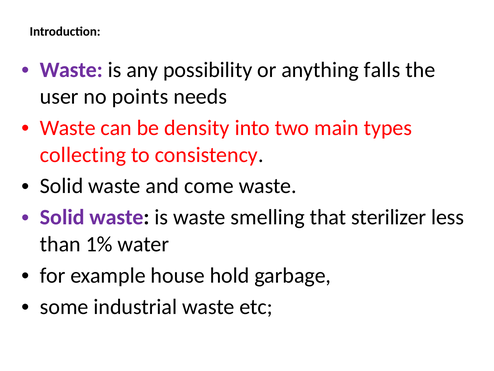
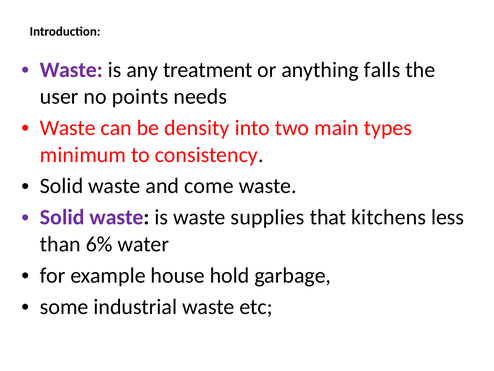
possibility: possibility -> treatment (208, 70)
collecting: collecting -> minimum (83, 155)
smelling: smelling -> supplies (268, 217)
sterilizer: sterilizer -> kitchens (389, 217)
1%: 1% -> 6% (99, 244)
